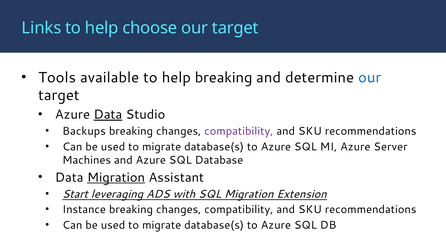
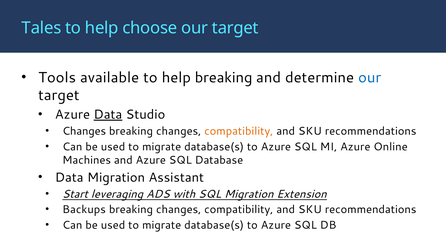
Links: Links -> Tales (41, 28)
Backups: Backups -> Changes (84, 131)
compatibility colour: purple -> orange (239, 131)
Server: Server -> Online (391, 147)
Migration underline: present -> none (116, 177)
Instance: Instance -> Backups (84, 210)
